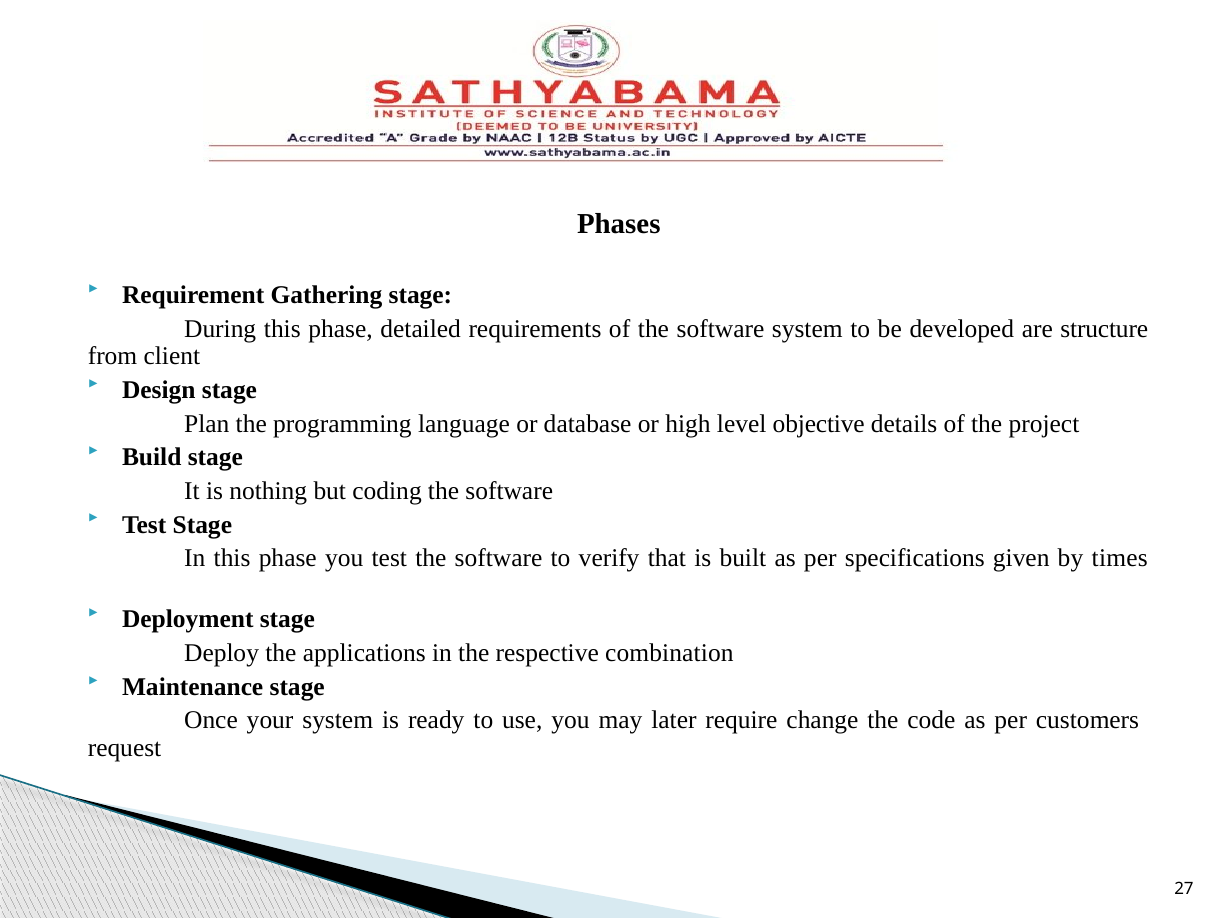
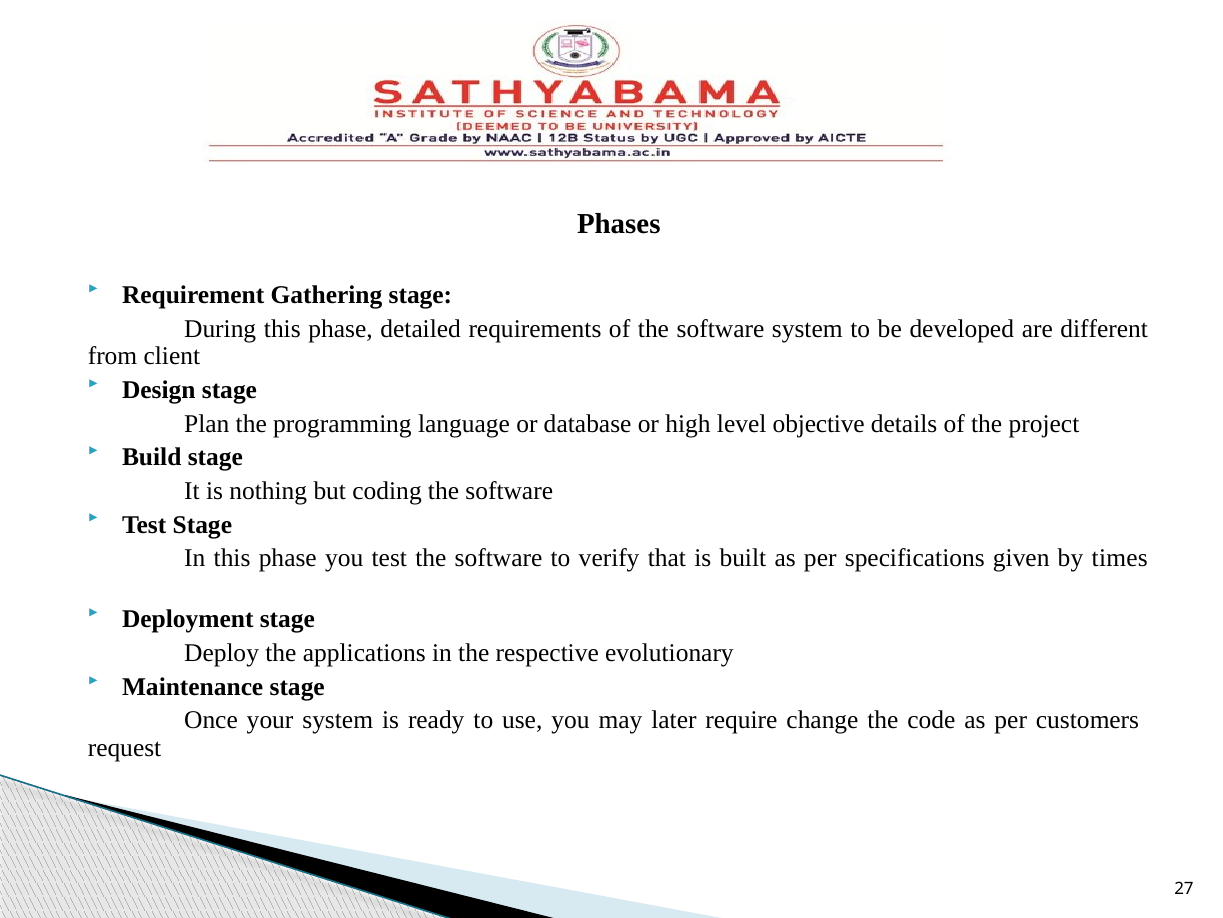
structure: structure -> different (1104, 329)
combination: combination -> evolutionary (669, 653)
